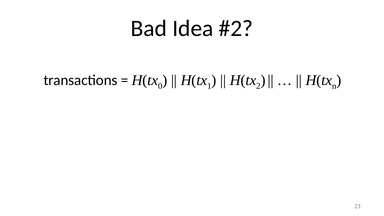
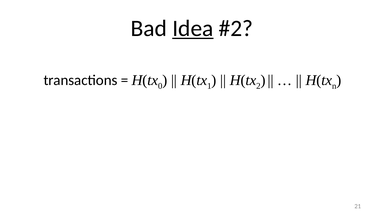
Idea underline: none -> present (193, 28)
